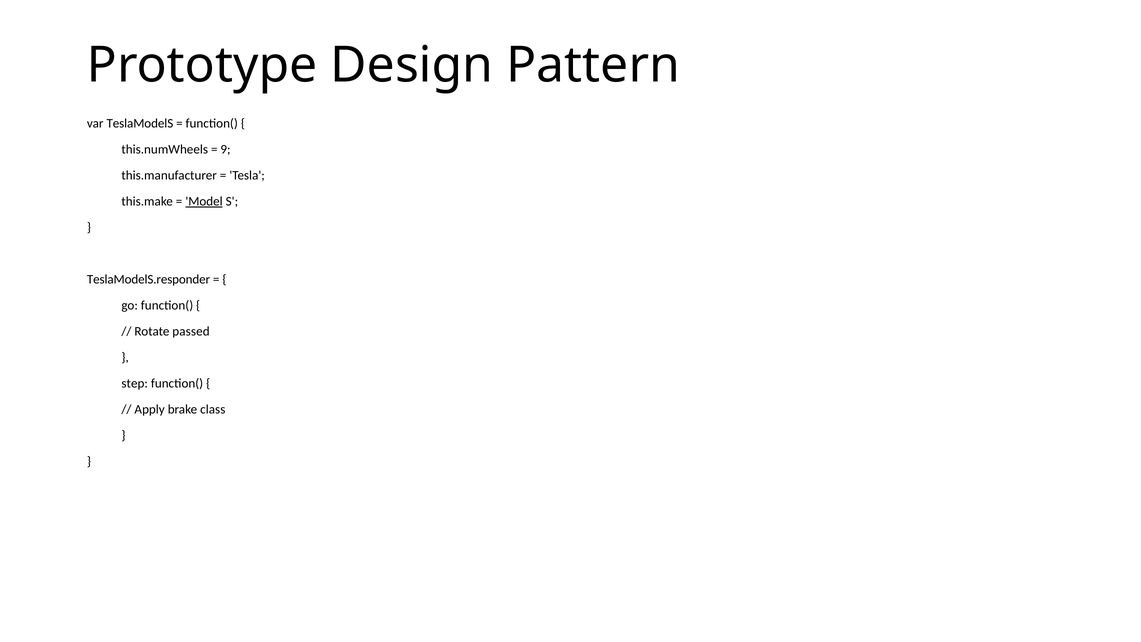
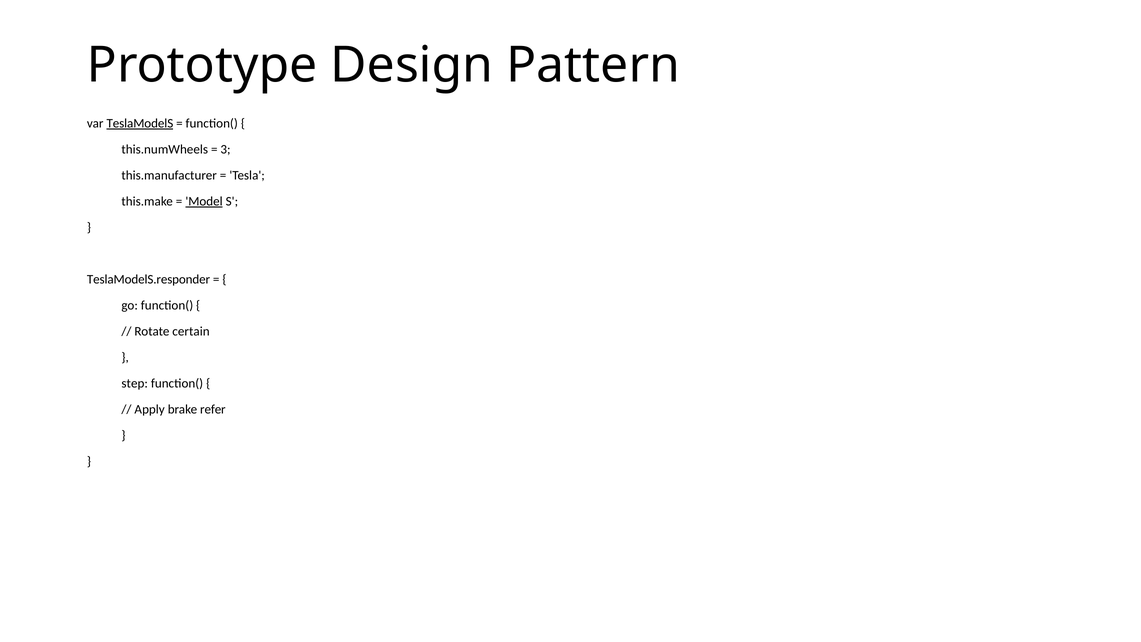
TeslaModelS underline: none -> present (140, 123)
9: 9 -> 3 (226, 149)
passed: passed -> certain (191, 331)
class: class -> refer (213, 409)
